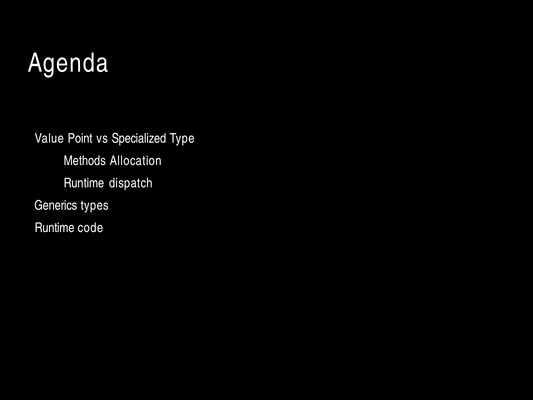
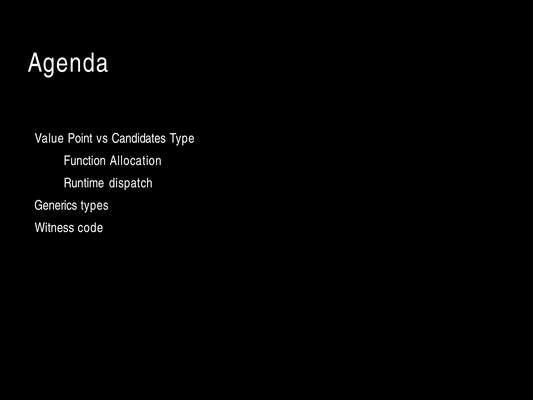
Specialized: Specialized -> Candidates (139, 138)
Methods: Methods -> Function (85, 161)
Runtime: Runtime -> Witness (55, 228)
